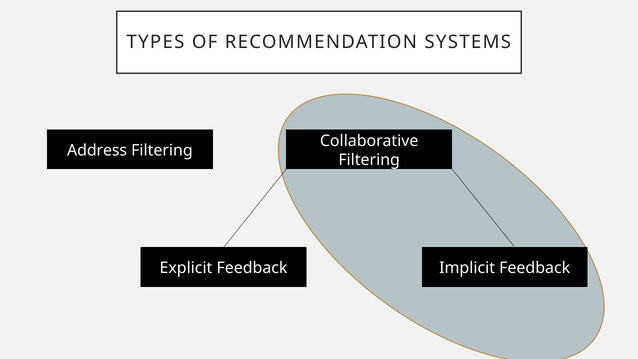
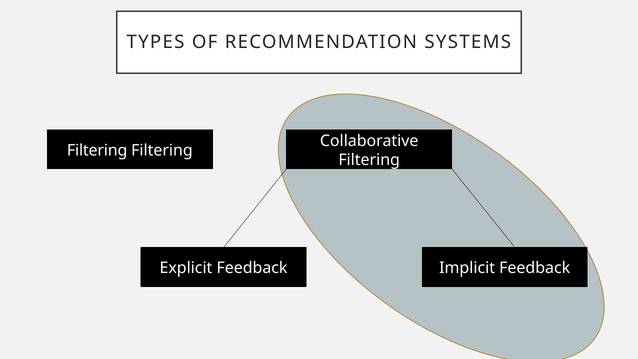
Address: Address -> Filtering (97, 150)
